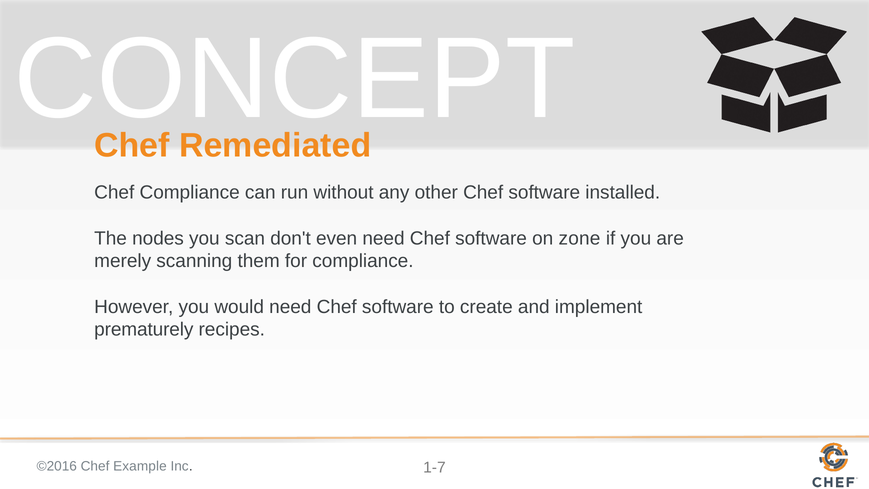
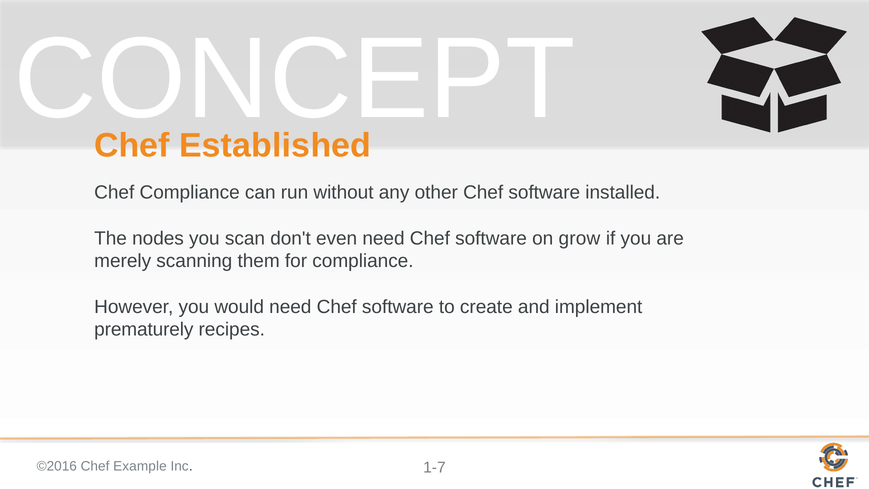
Remediated: Remediated -> Established (275, 146)
zone: zone -> grow (579, 238)
